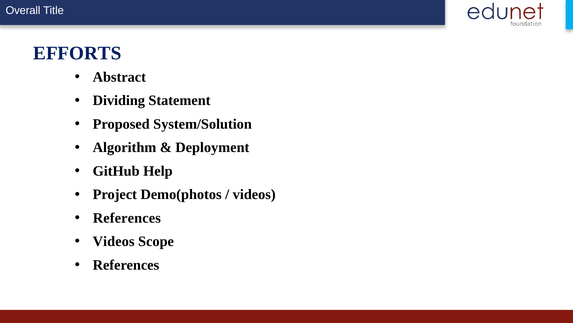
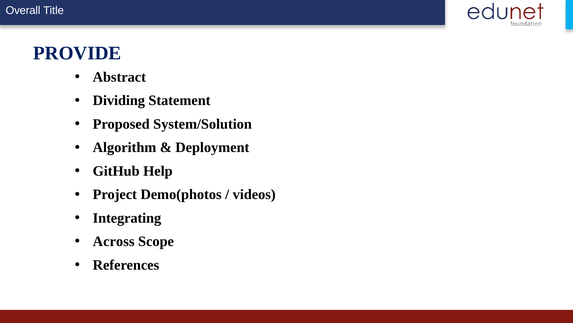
EFFORTS: EFFORTS -> PROVIDE (77, 53)
References: References -> Integrating (127, 218)
Videos: Videos -> Across (114, 241)
